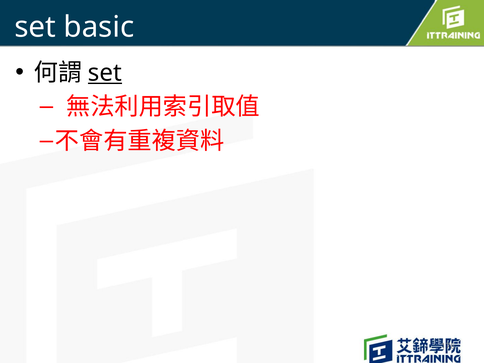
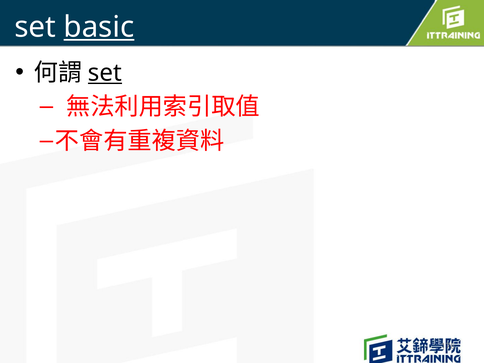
basic underline: none -> present (99, 27)
